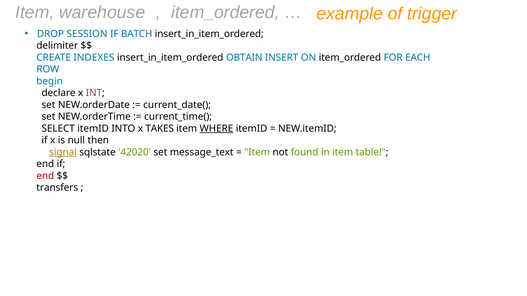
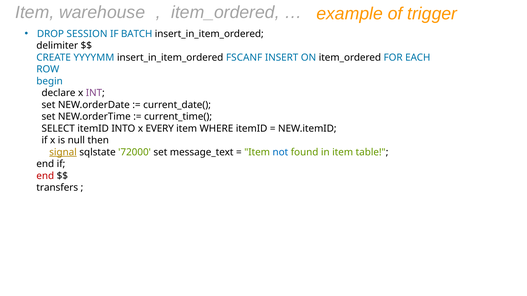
INDEXES: INDEXES -> YYYYMM (94, 58)
OBTAIN: OBTAIN -> FSCANF (244, 58)
TAKES: TAKES -> EVERY (160, 129)
WHERE underline: present -> none (216, 129)
42020: 42020 -> 72000 (135, 152)
not colour: black -> blue (280, 152)
